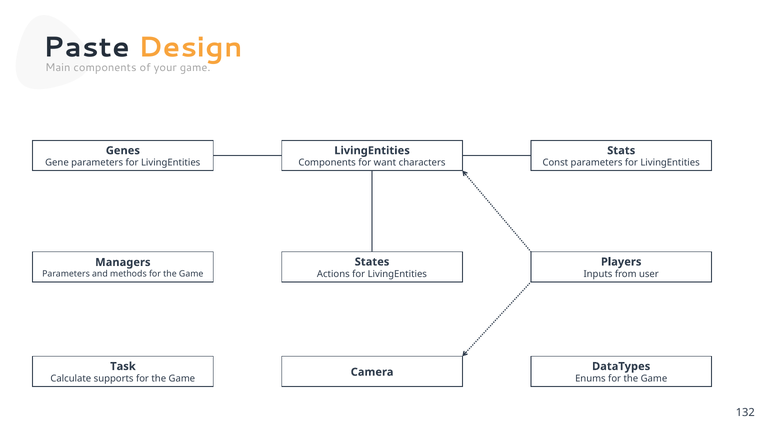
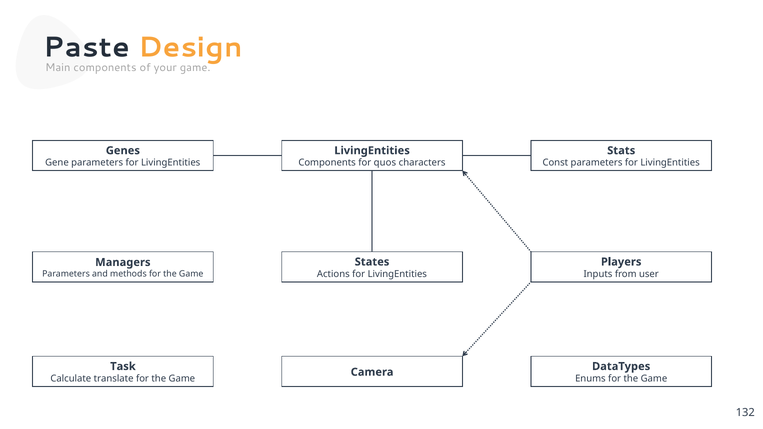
want: want -> quos (385, 163)
supports: supports -> translate (114, 379)
